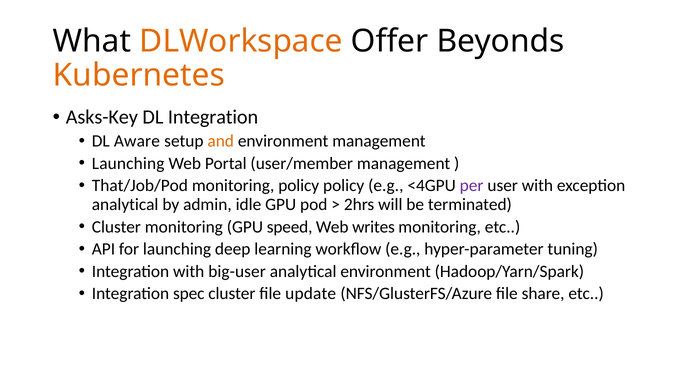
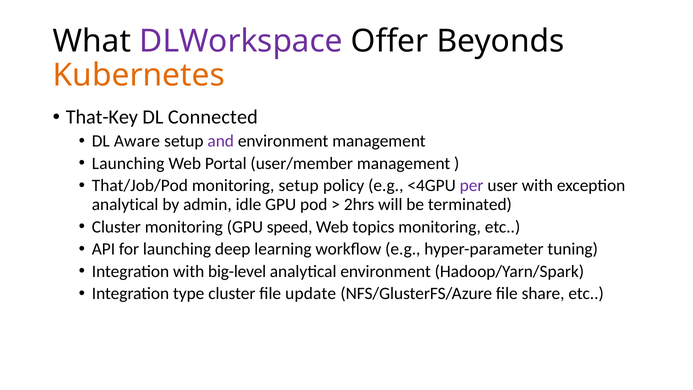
DLWorkspace colour: orange -> purple (241, 41)
Asks-Key: Asks-Key -> That-Key (102, 117)
DL Integration: Integration -> Connected (213, 117)
and colour: orange -> purple (221, 141)
monitoring policy: policy -> setup (299, 186)
writes: writes -> topics (373, 227)
big-user: big-user -> big-level (237, 271)
spec: spec -> type (189, 294)
